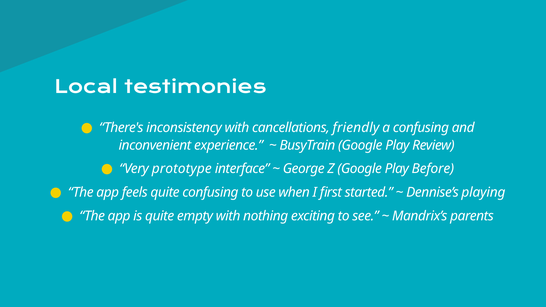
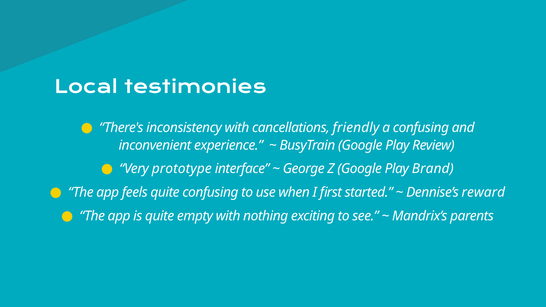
Before: Before -> Brand (433, 169)
playing: playing -> reward (483, 192)
